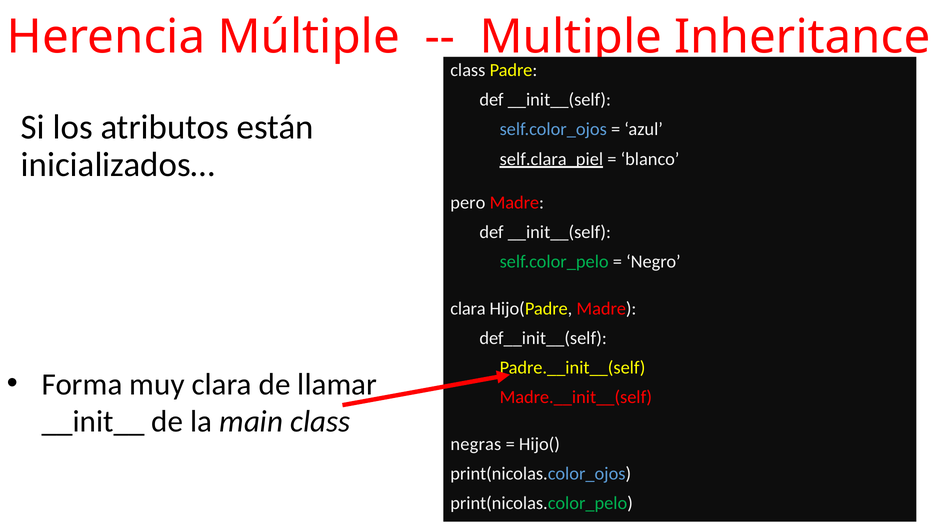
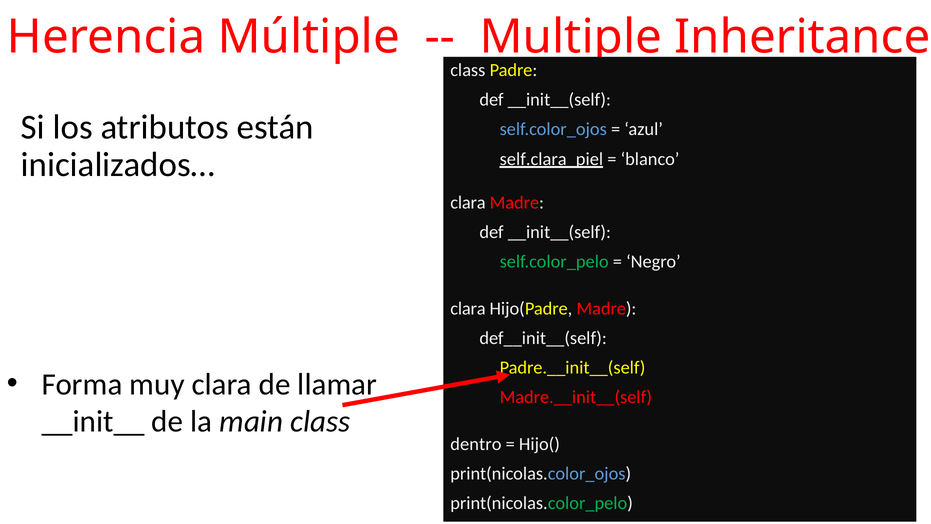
pero: pero -> clara (468, 202)
negras: negras -> dentro (476, 444)
